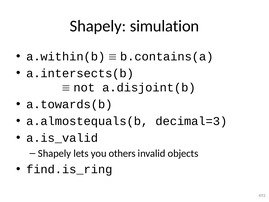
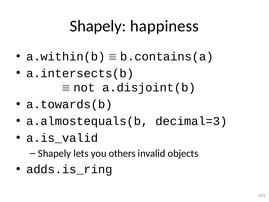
simulation: simulation -> happiness (164, 26)
find.is_ring: find.is_ring -> adds.is_ring (69, 169)
